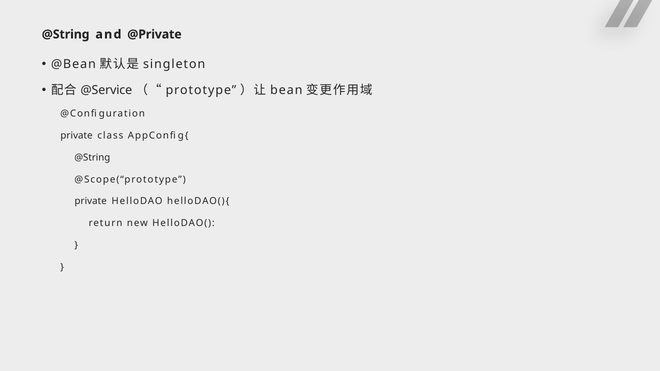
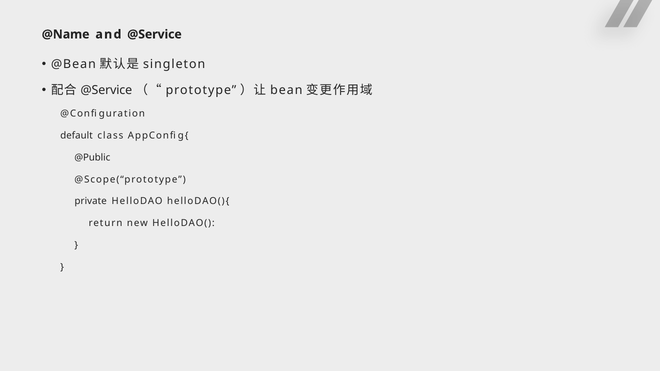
@String: @String -> @Name (66, 34)
and @Private: @Private -> @Service (154, 34)
private: private -> default (77, 136)
@String: @String -> @Public (92, 158)
